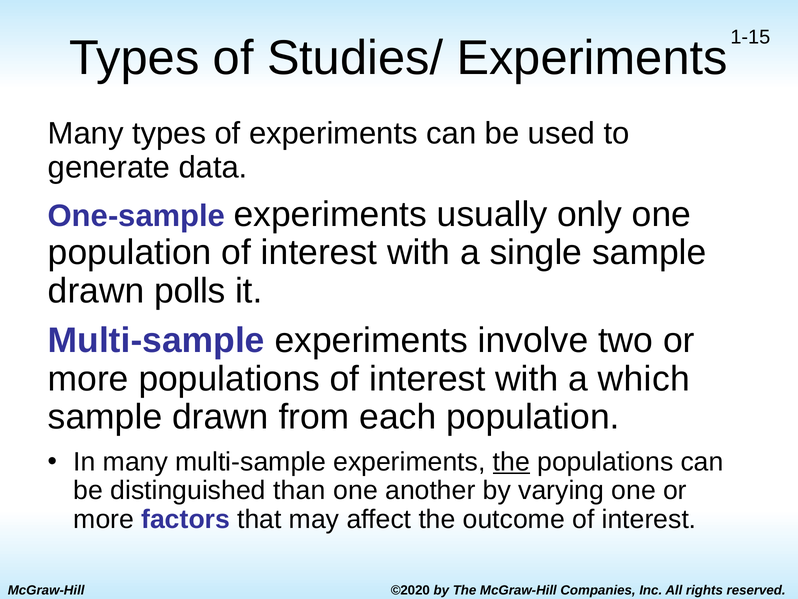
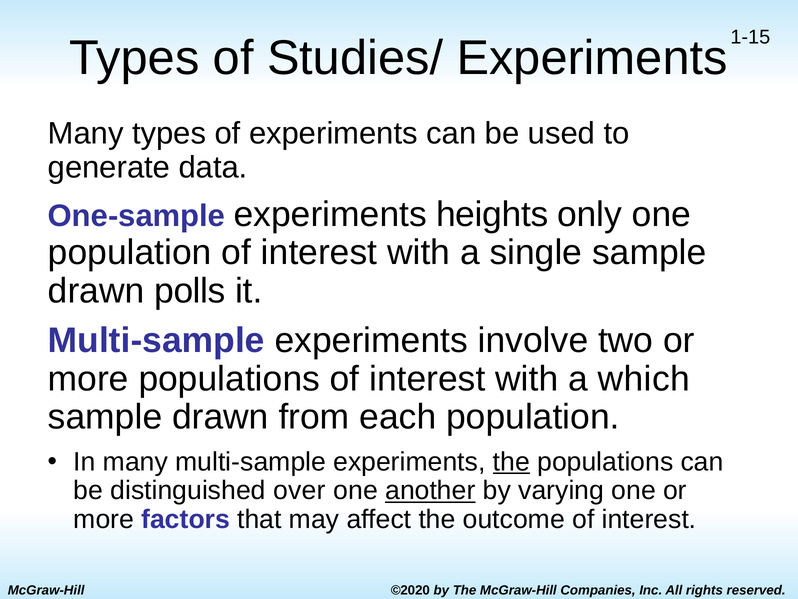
usually: usually -> heights (492, 214)
than: than -> over (299, 490)
another underline: none -> present (430, 490)
